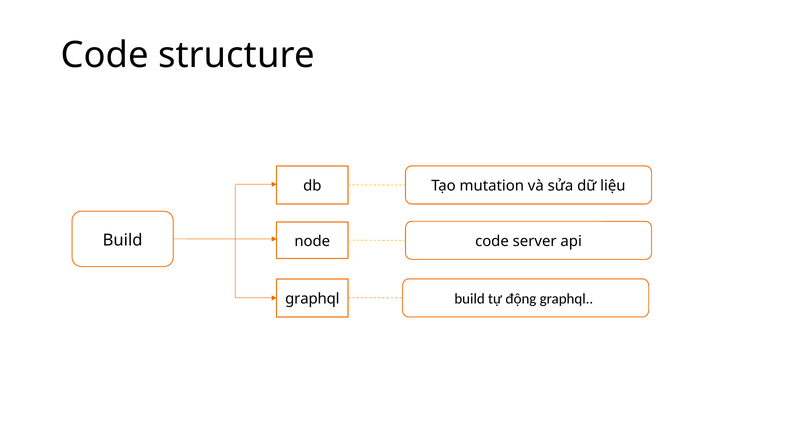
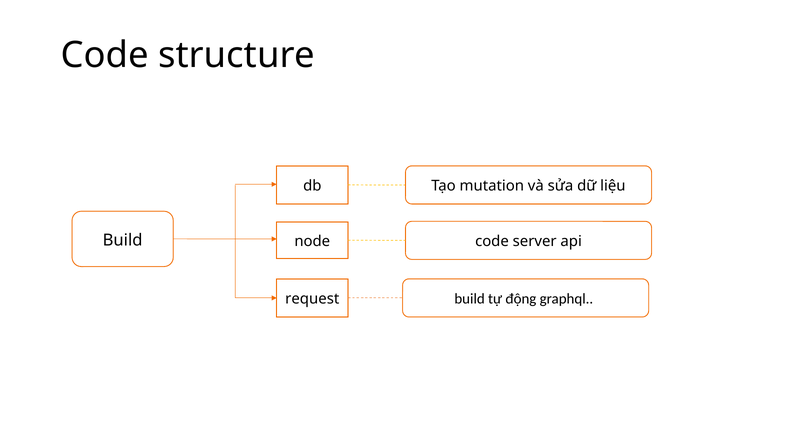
graphql: graphql -> request (312, 299)
